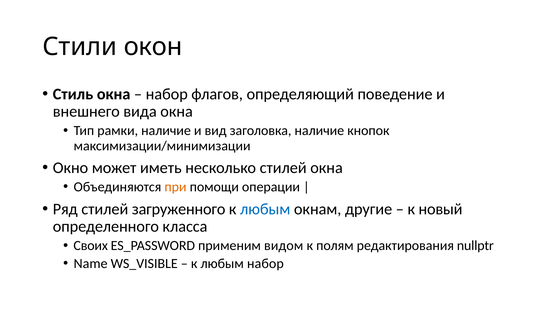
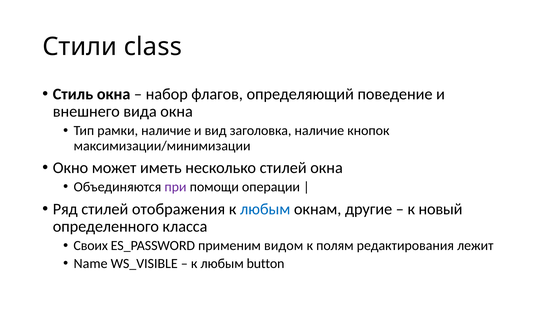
окон: окон -> class (153, 47)
при colour: orange -> purple (175, 187)
загруженного: загруженного -> отображения (179, 209)
nullptr: nullptr -> лежит (475, 245)
любым набор: набор -> button (266, 263)
